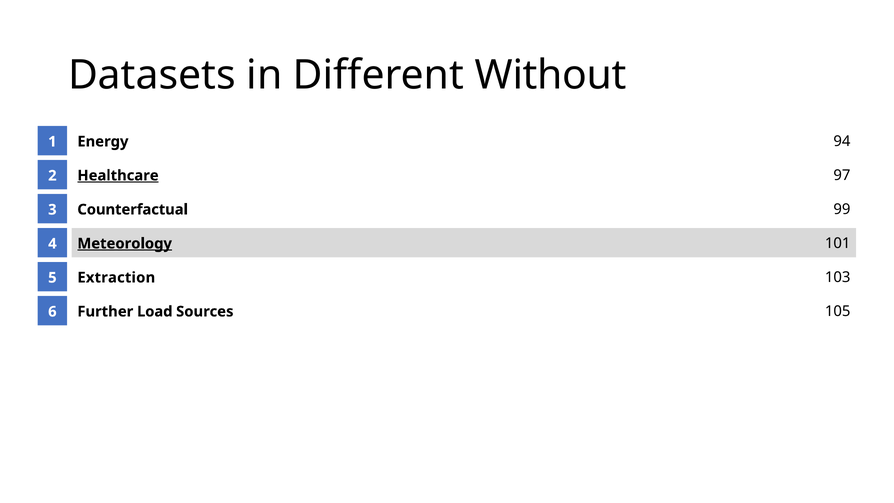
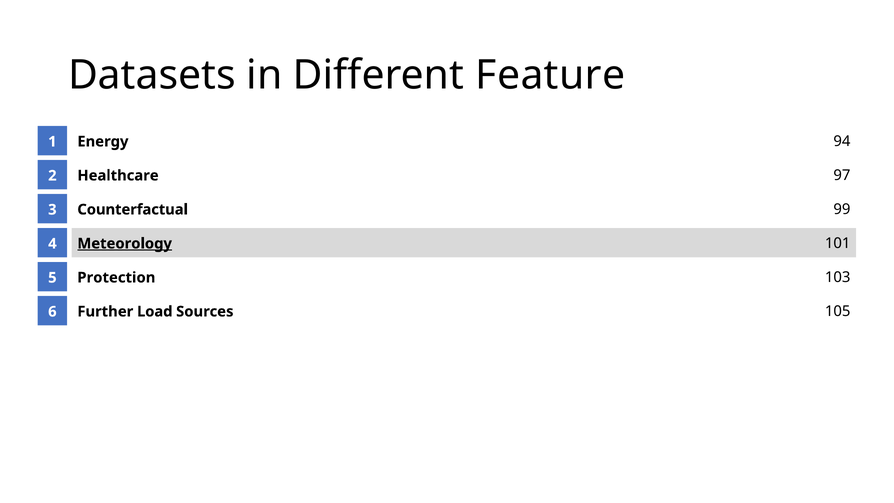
Without: Without -> Feature (550, 75)
Healthcare underline: present -> none (118, 176)
Extraction: Extraction -> Protection (116, 278)
